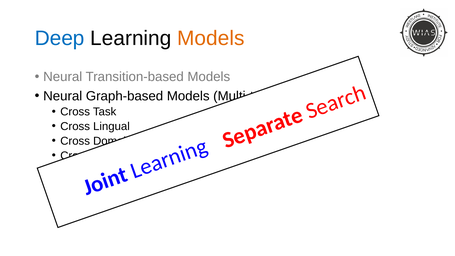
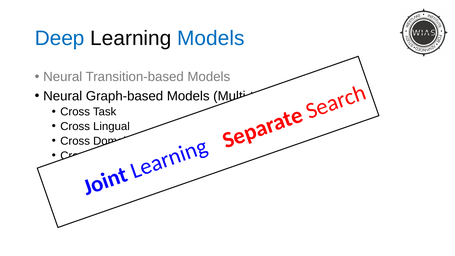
Models colour: orange -> blue (211, 38)
